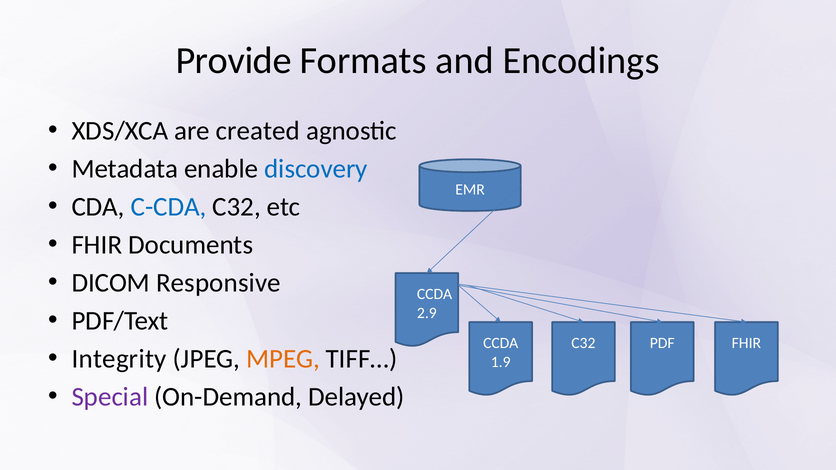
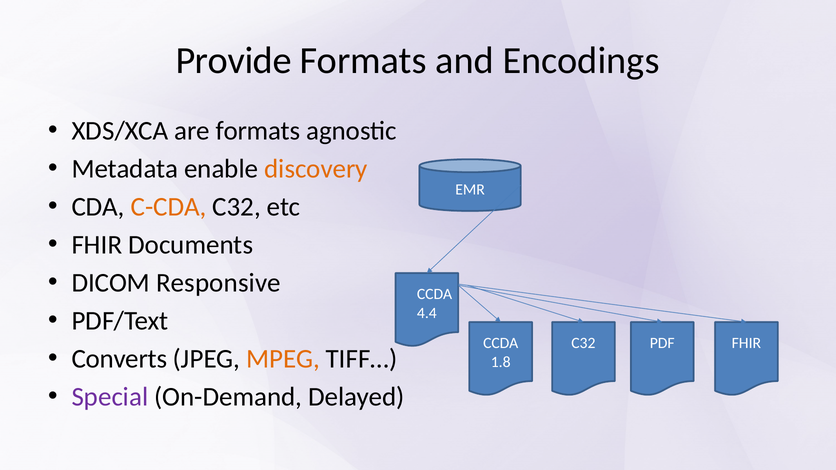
are created: created -> formats (258, 131)
discovery colour: blue -> orange (316, 169)
C-CDA colour: blue -> orange (169, 207)
2.9: 2.9 -> 4.4 (427, 313)
Integrity: Integrity -> Converts (119, 359)
1.9: 1.9 -> 1.8 (501, 362)
